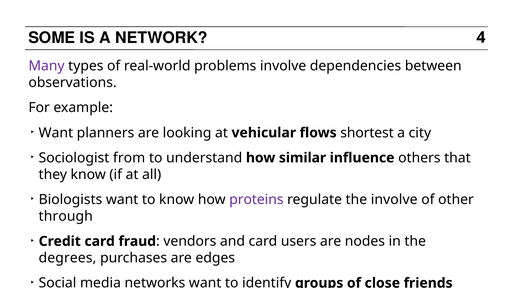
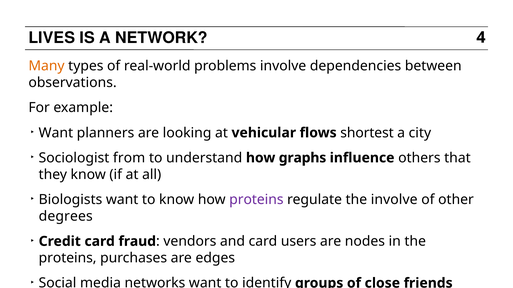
SOME: SOME -> LIVES (52, 38)
Many colour: purple -> orange (47, 66)
similar: similar -> graphs (303, 158)
through: through -> degrees (66, 216)
degrees: degrees -> proteins (68, 258)
